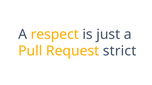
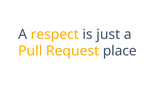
strict: strict -> place (120, 51)
